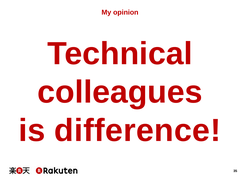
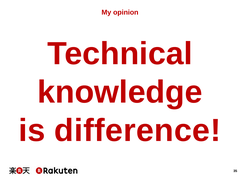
colleagues: colleagues -> knowledge (120, 92)
